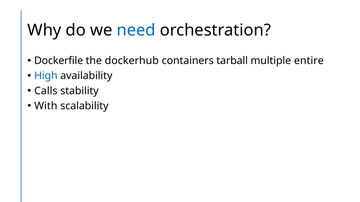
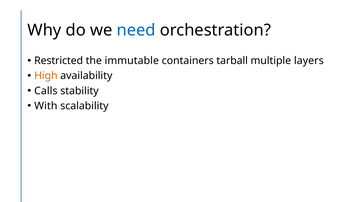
Dockerfile: Dockerfile -> Restricted (59, 61)
dockerhub: dockerhub -> immutable (132, 61)
entire: entire -> layers (309, 61)
High colour: blue -> orange (46, 76)
